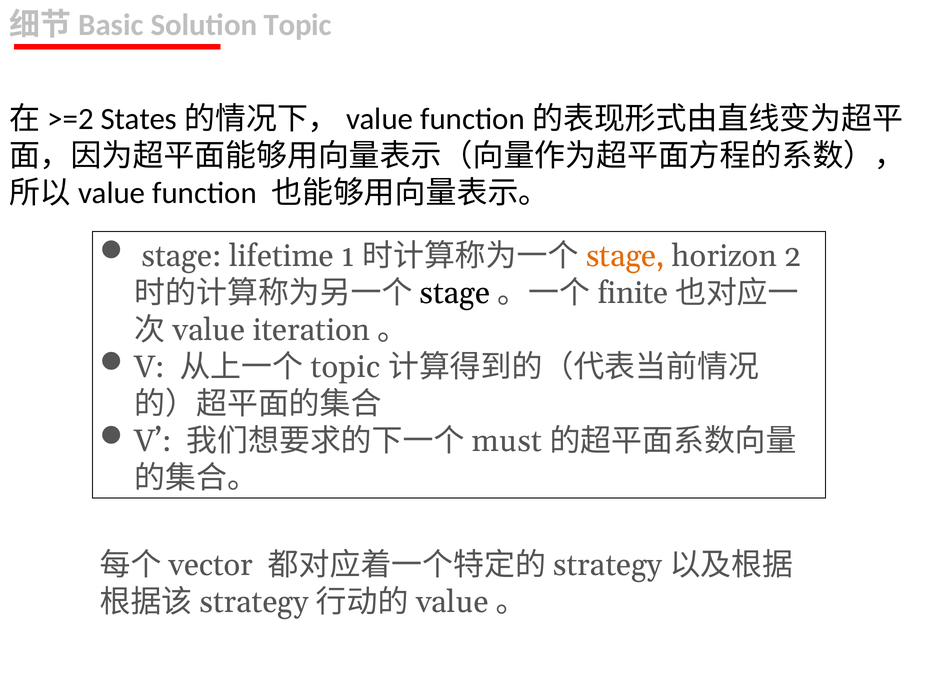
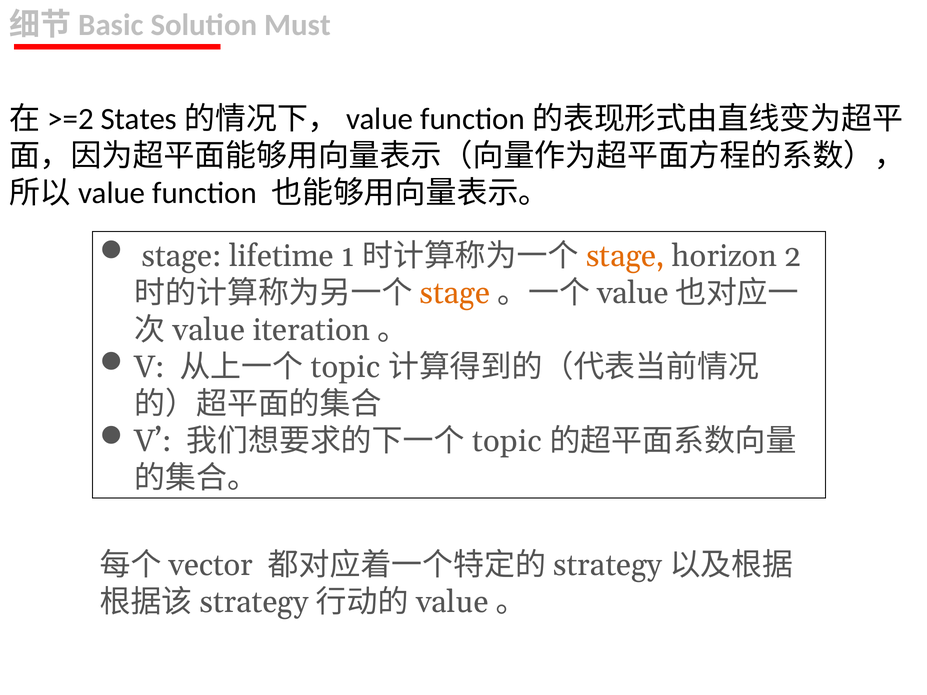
Solution Topic: Topic -> Must (297, 25)
stage colour: black -> orange (455, 293)
finite: finite -> value (633, 293)
must: must -> topic (507, 441)
